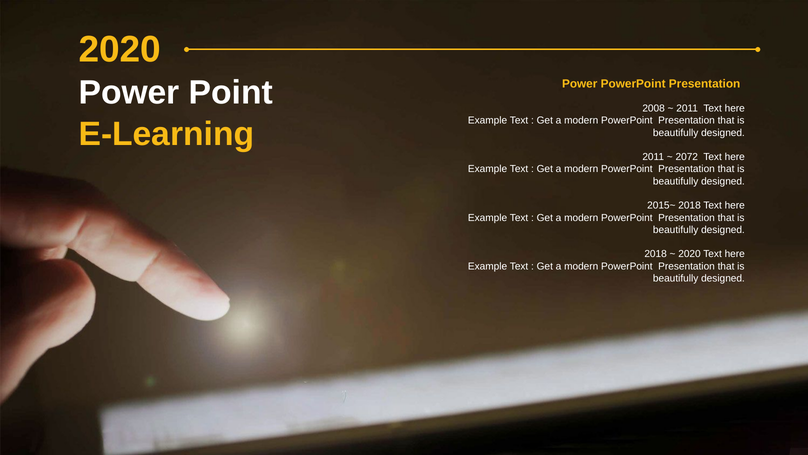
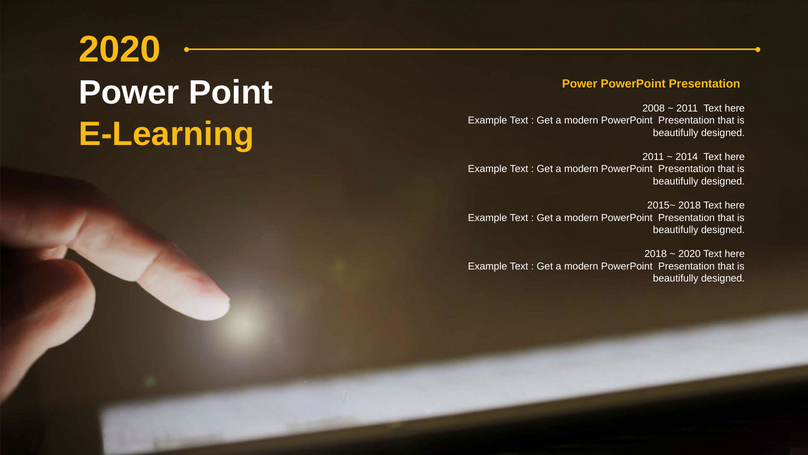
2072: 2072 -> 2014 (687, 157)
